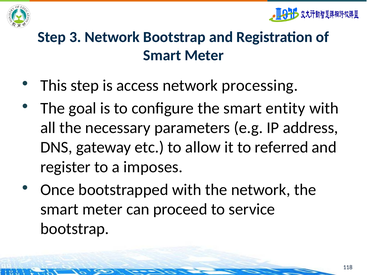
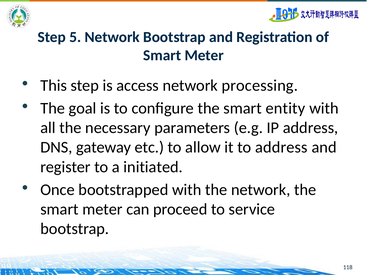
3: 3 -> 5 (75, 37)
to referred: referred -> address (281, 147)
imposes: imposes -> initiated (153, 167)
